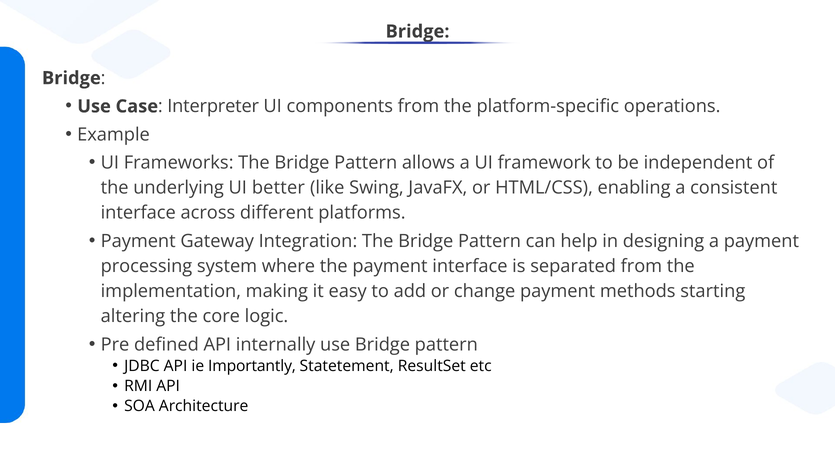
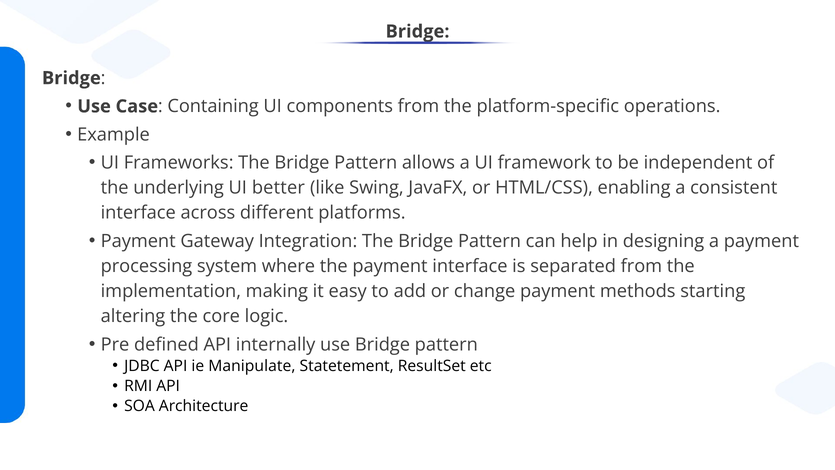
Interpreter: Interpreter -> Containing (213, 106)
Importantly: Importantly -> Manipulate (252, 366)
